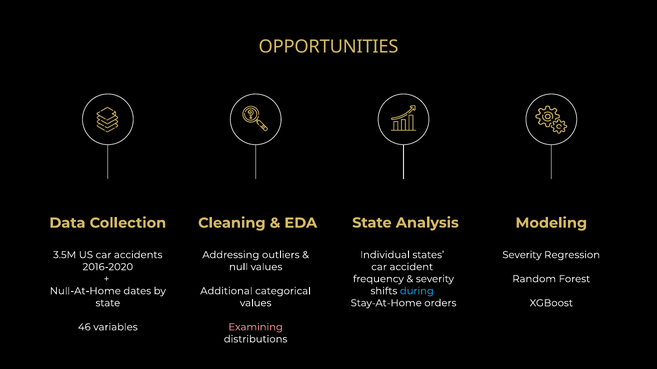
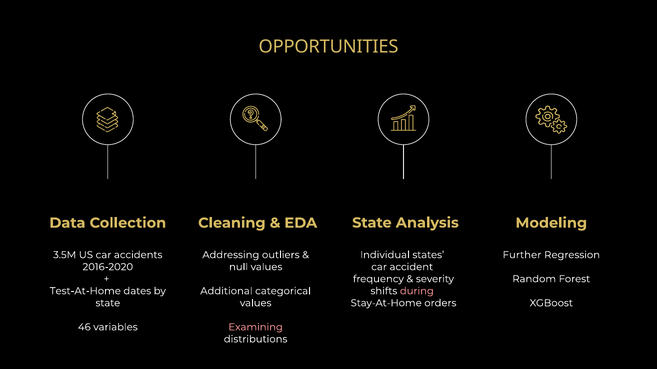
Severity: Severity -> Further (522, 255)
Null-At-Home: Null-At-Home -> Test-At-Home (85, 291)
during colour: light blue -> pink (417, 291)
